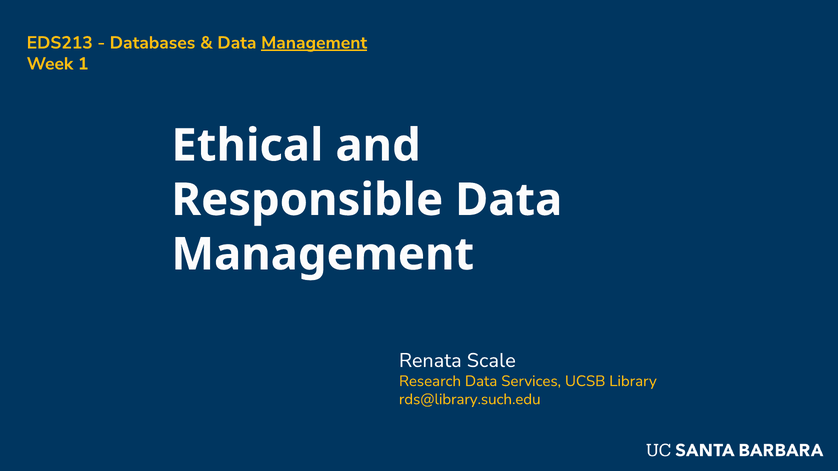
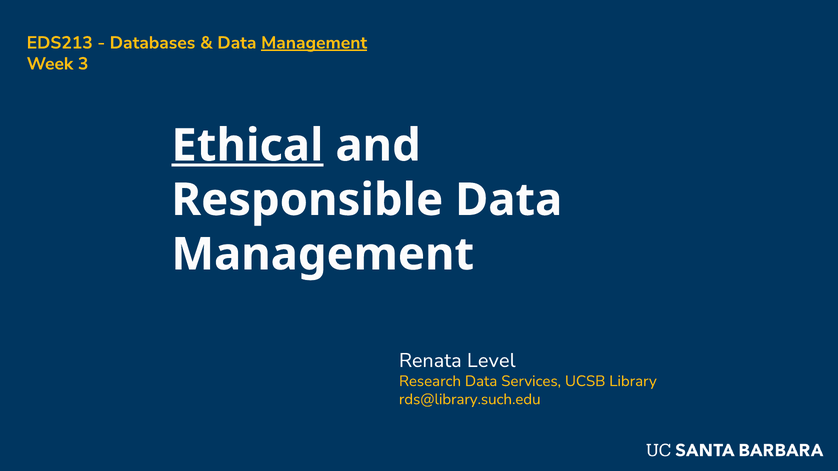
1: 1 -> 3 (83, 64)
Ethical underline: none -> present (247, 146)
Scale: Scale -> Level (491, 361)
